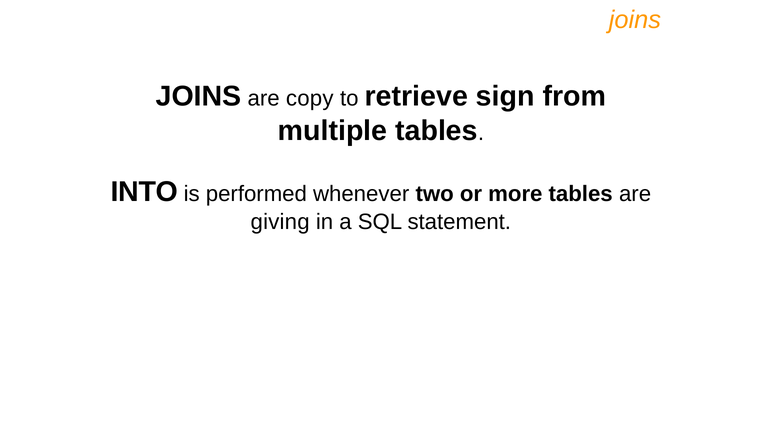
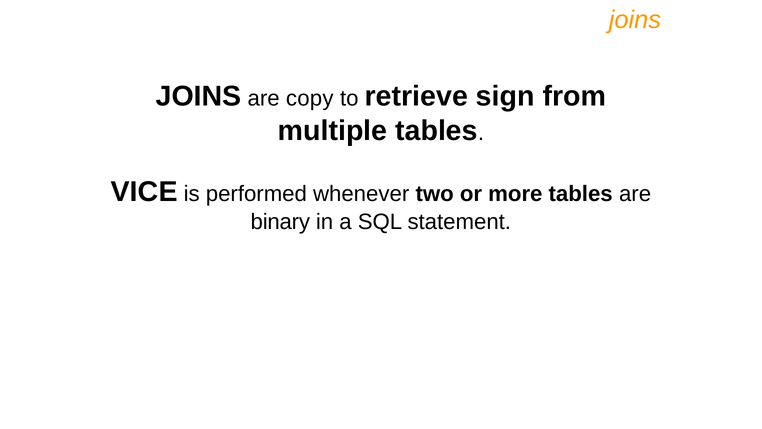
INTO: INTO -> VICE (144, 192)
giving: giving -> binary (280, 222)
